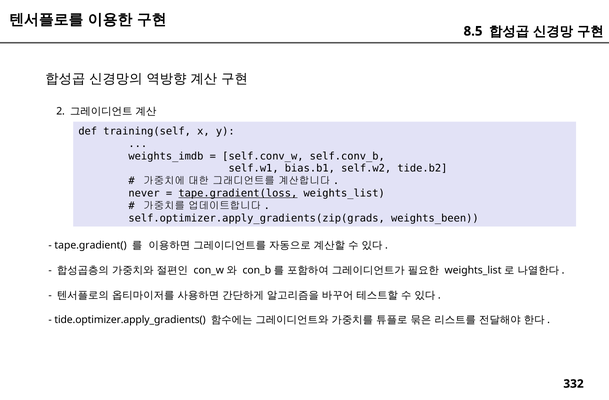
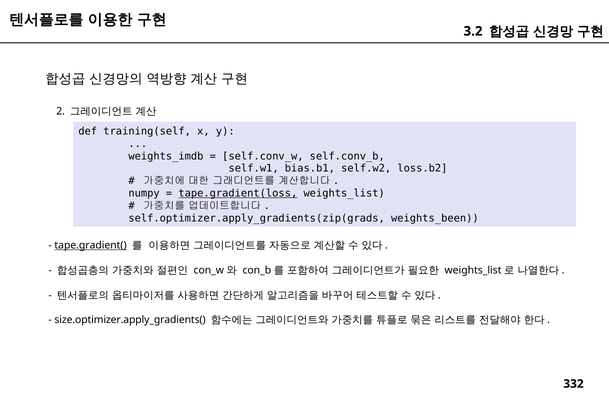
8.5: 8.5 -> 3.2 (473, 31)
tide.b2: tide.b2 -> loss.b2 (422, 169)
never: never -> numpy (144, 193)
tape.gradient( underline: none -> present (91, 245)
tide.optimizer.apply_gradients(: tide.optimizer.apply_gradients( -> size.optimizer.apply_gradients( (130, 320)
